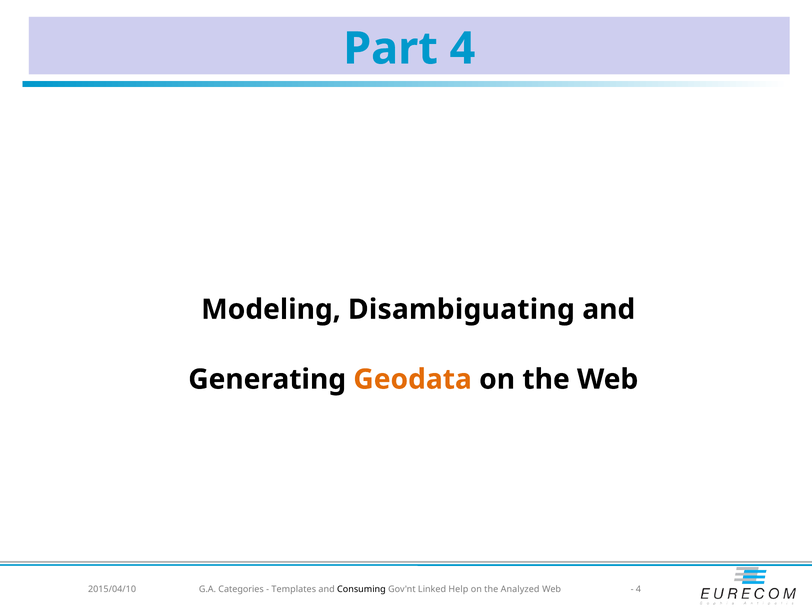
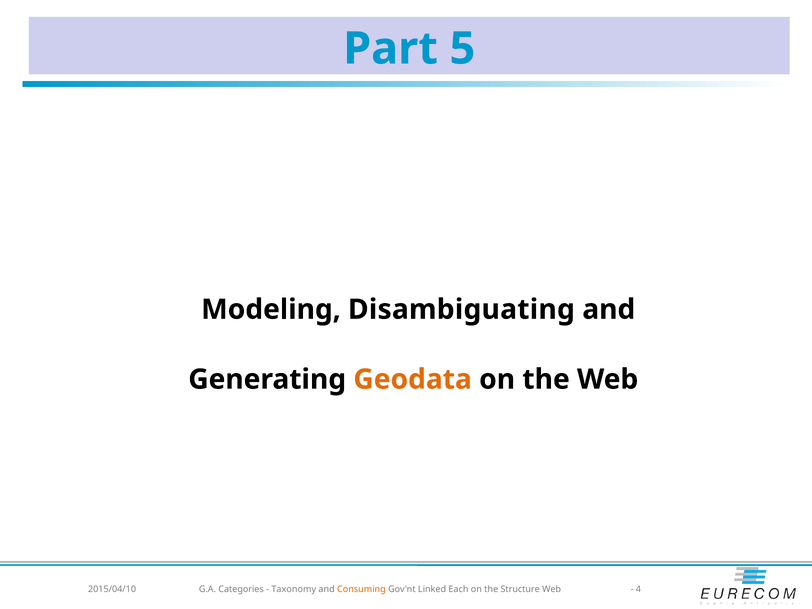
Part 4: 4 -> 5 (462, 49)
Templates: Templates -> Taxonomy (294, 589)
Consuming colour: black -> orange (361, 589)
Help: Help -> Each (458, 589)
Analyzed: Analyzed -> Structure (520, 589)
